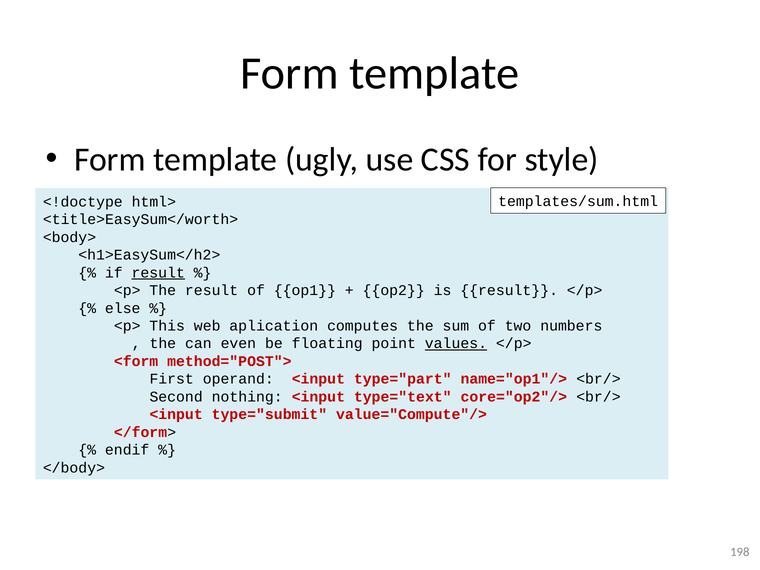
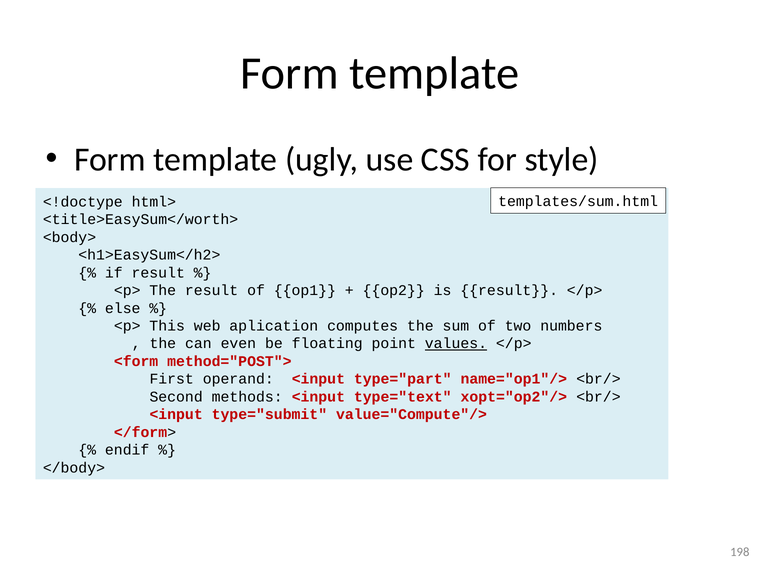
result underline: present -> none (158, 273)
nothing: nothing -> methods (247, 397)
core="op2"/>: core="op2"/> -> xopt="op2"/> (514, 397)
